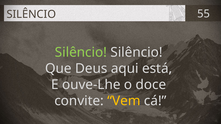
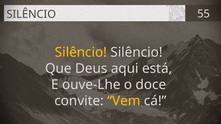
Silêncio colour: light green -> yellow (81, 52)
